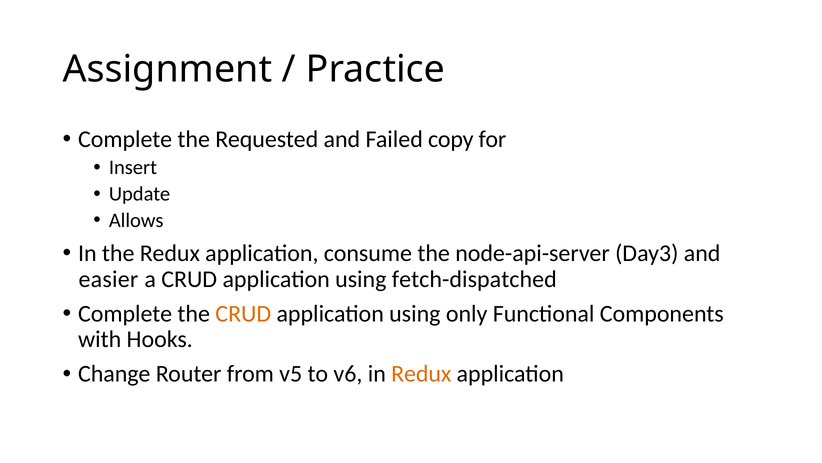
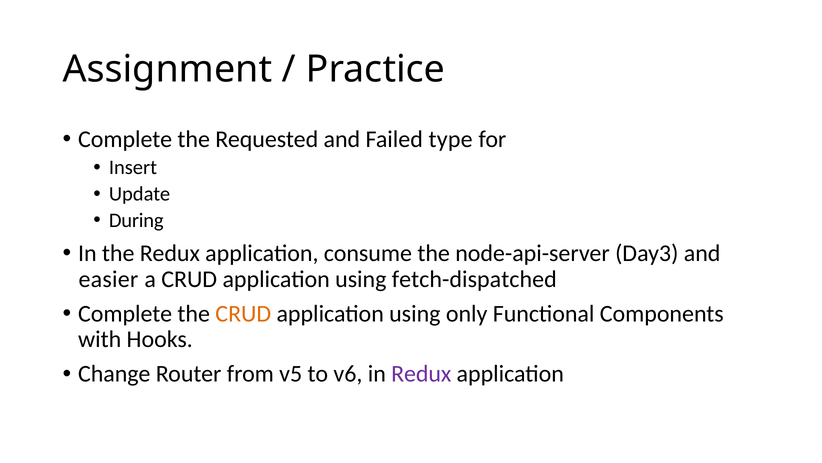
copy: copy -> type (451, 139)
Allows: Allows -> During (136, 220)
Redux colour: orange -> purple (421, 374)
